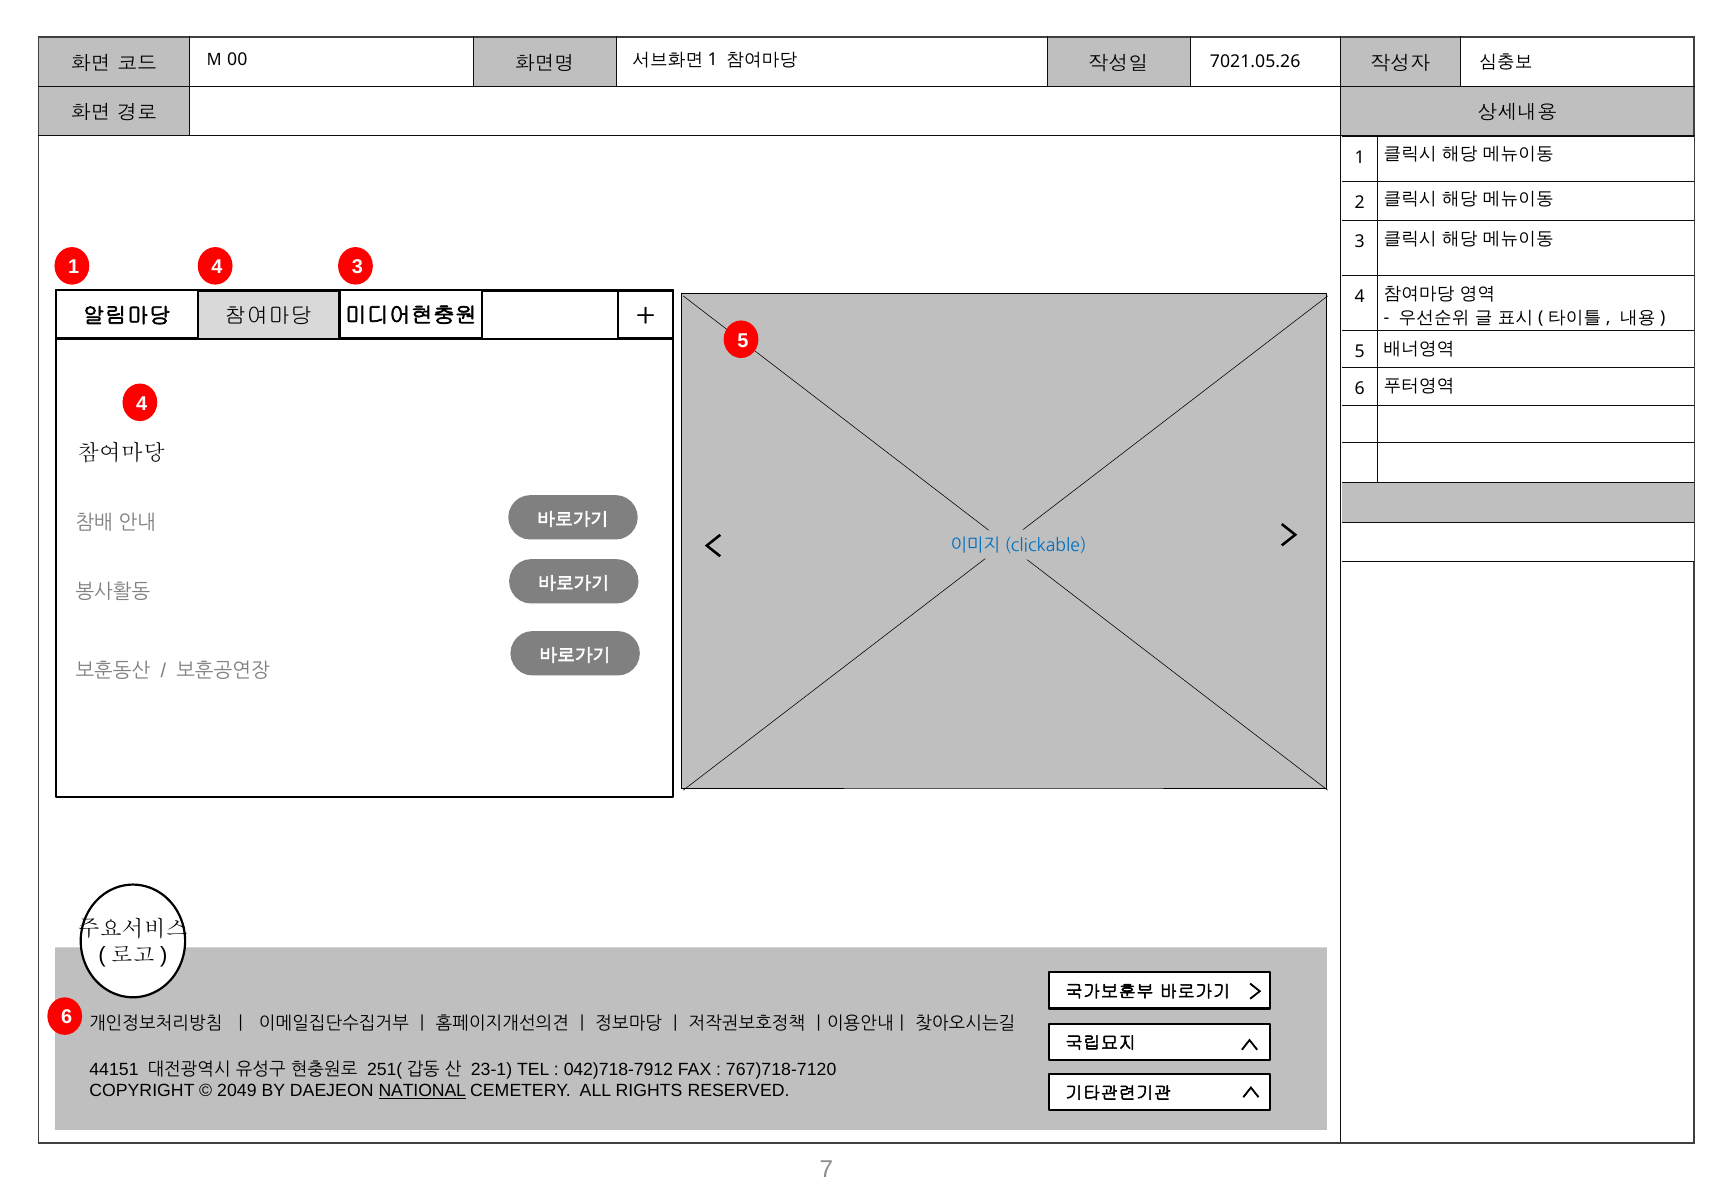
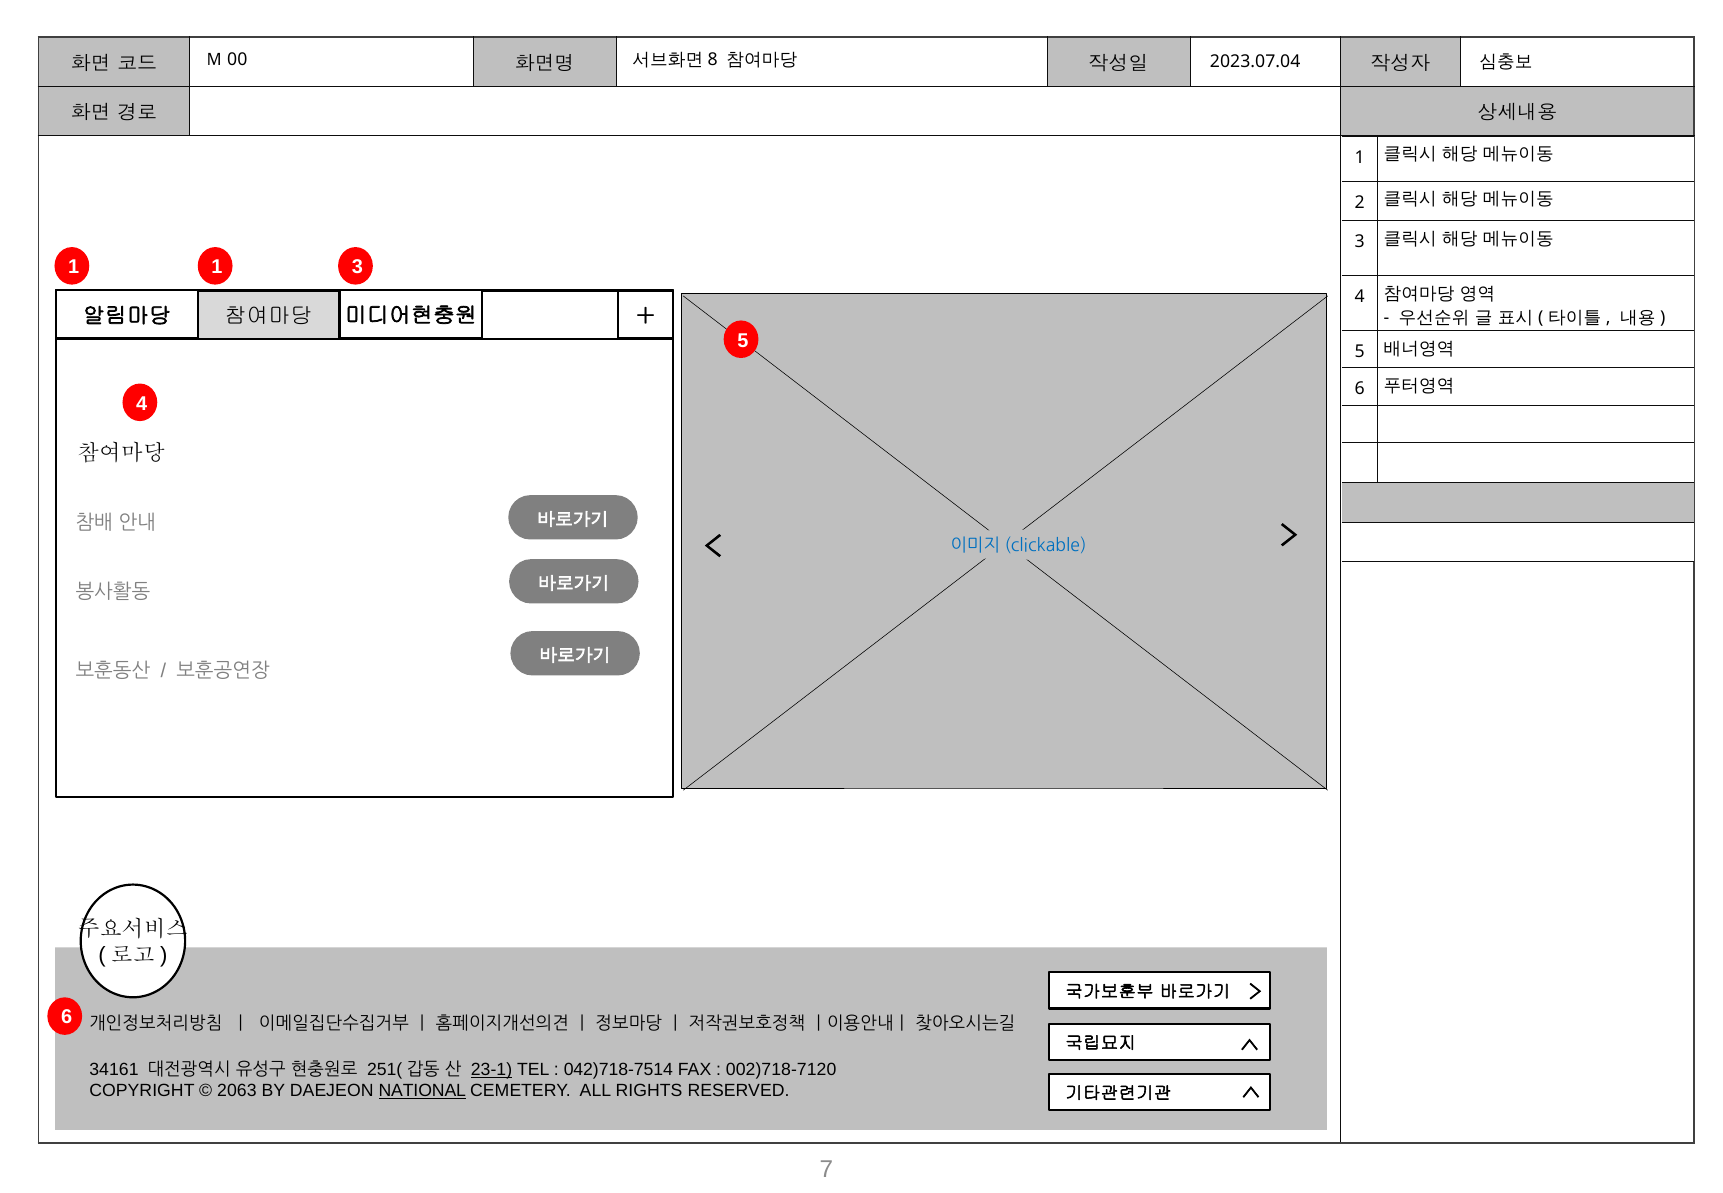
1: 1 -> 8 (713, 60)
7021.05.26: 7021.05.26 -> 2023.07.04 (1255, 62)
1 4: 4 -> 1 (217, 267)
44151: 44151 -> 34161 (114, 1069)
23-1 underline: none -> present (492, 1069)
042)718-7912: 042)718-7912 -> 042)718-7514 (618, 1069)
767)718-7120: 767)718-7120 -> 002)718-7120 (781, 1069)
2049: 2049 -> 2063 (237, 1090)
